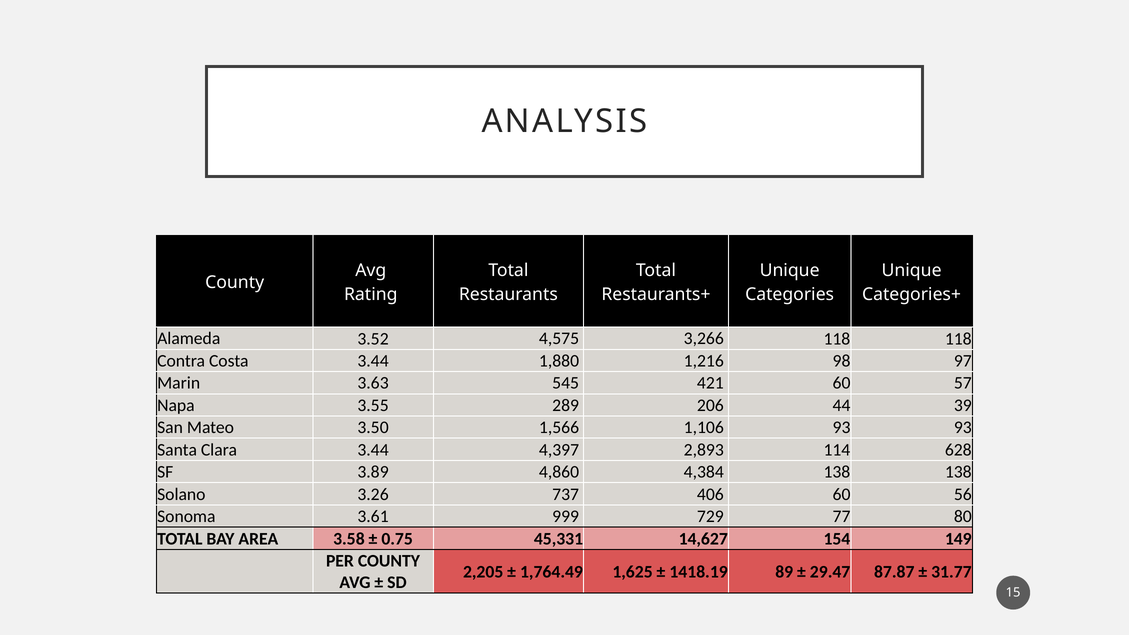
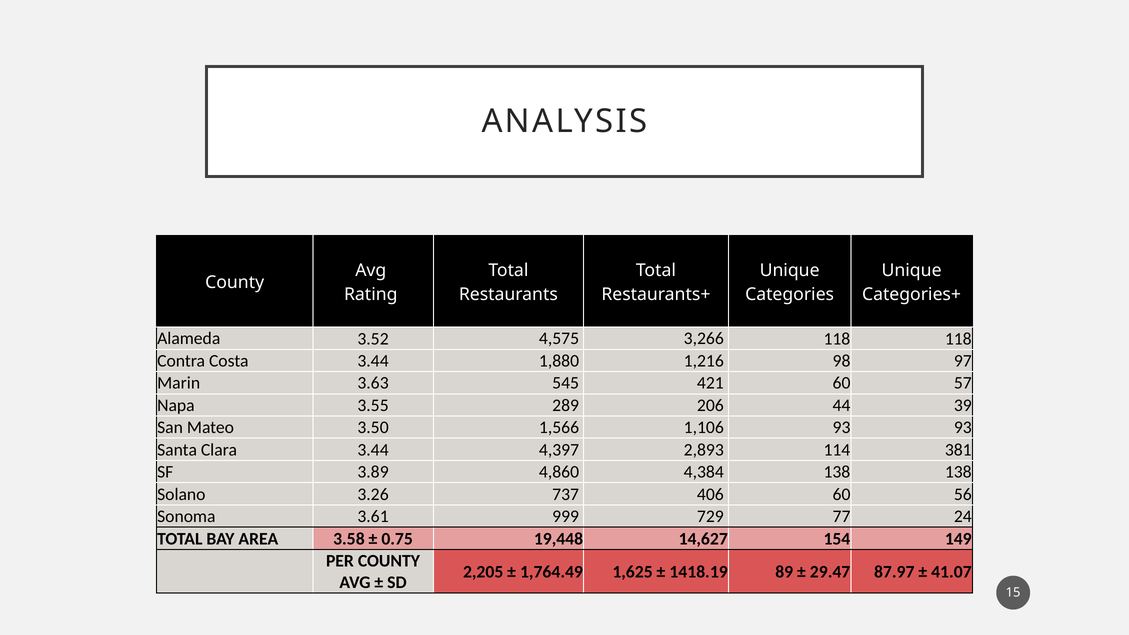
628: 628 -> 381 (958, 450)
80: 80 -> 24 (963, 517)
45,331: 45,331 -> 19,448 (558, 539)
87.87: 87.87 -> 87.97 (894, 572)
31.77: 31.77 -> 41.07 (951, 572)
